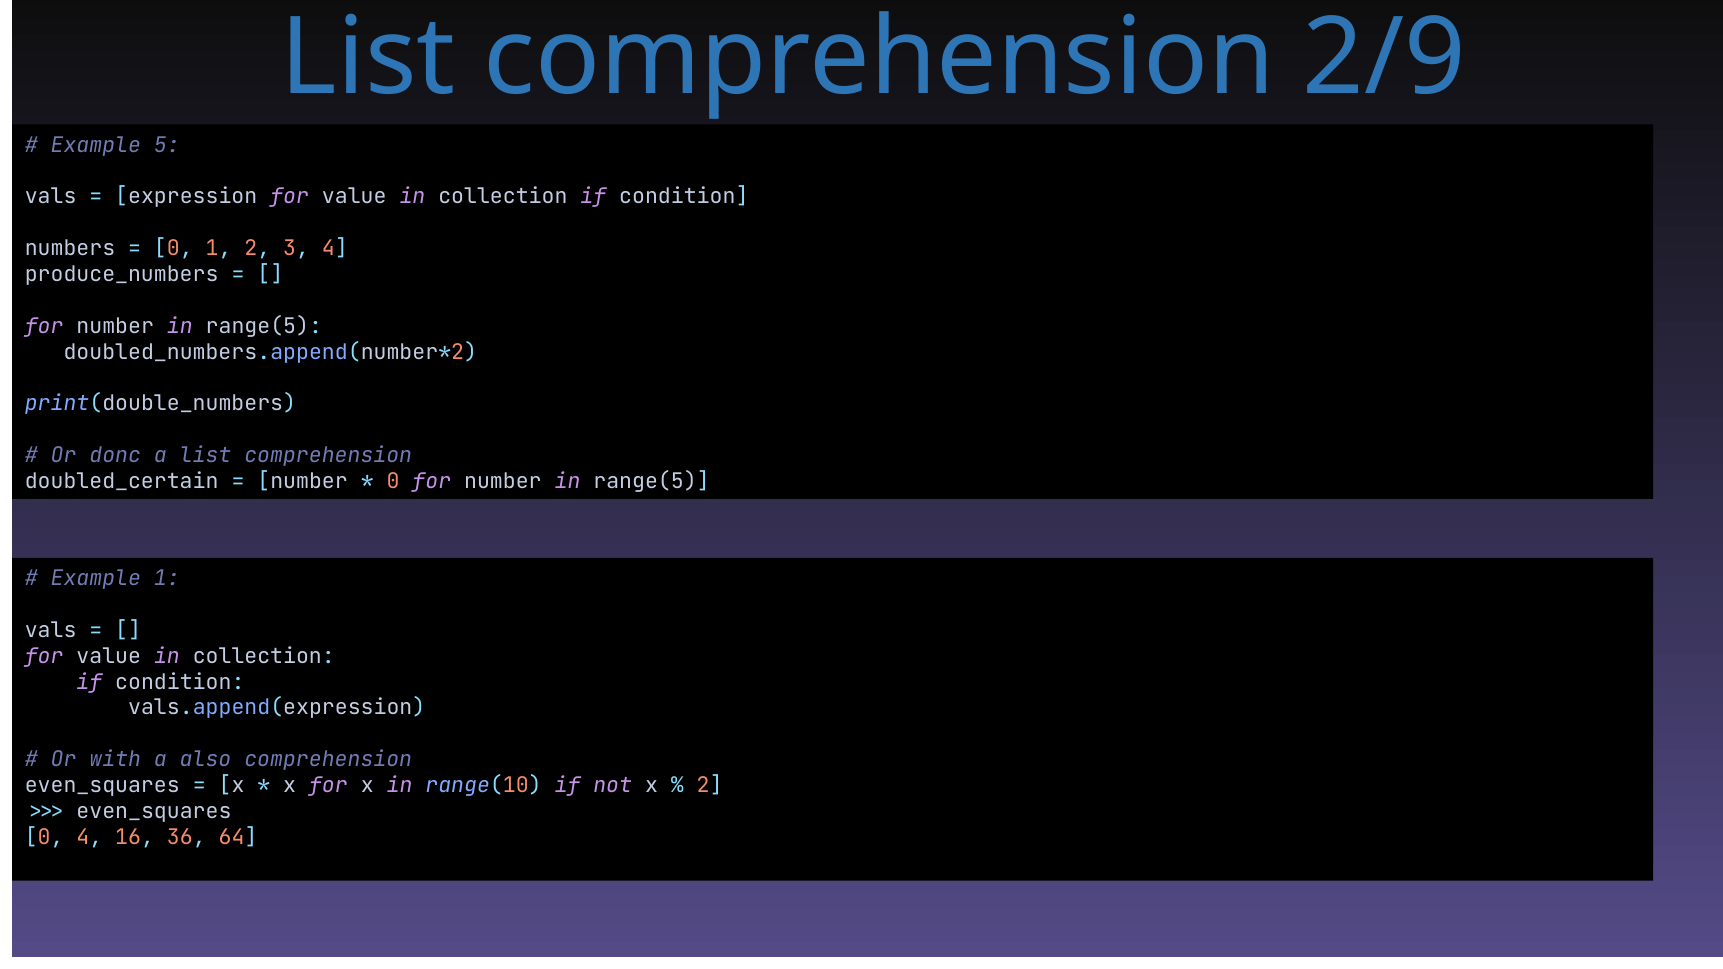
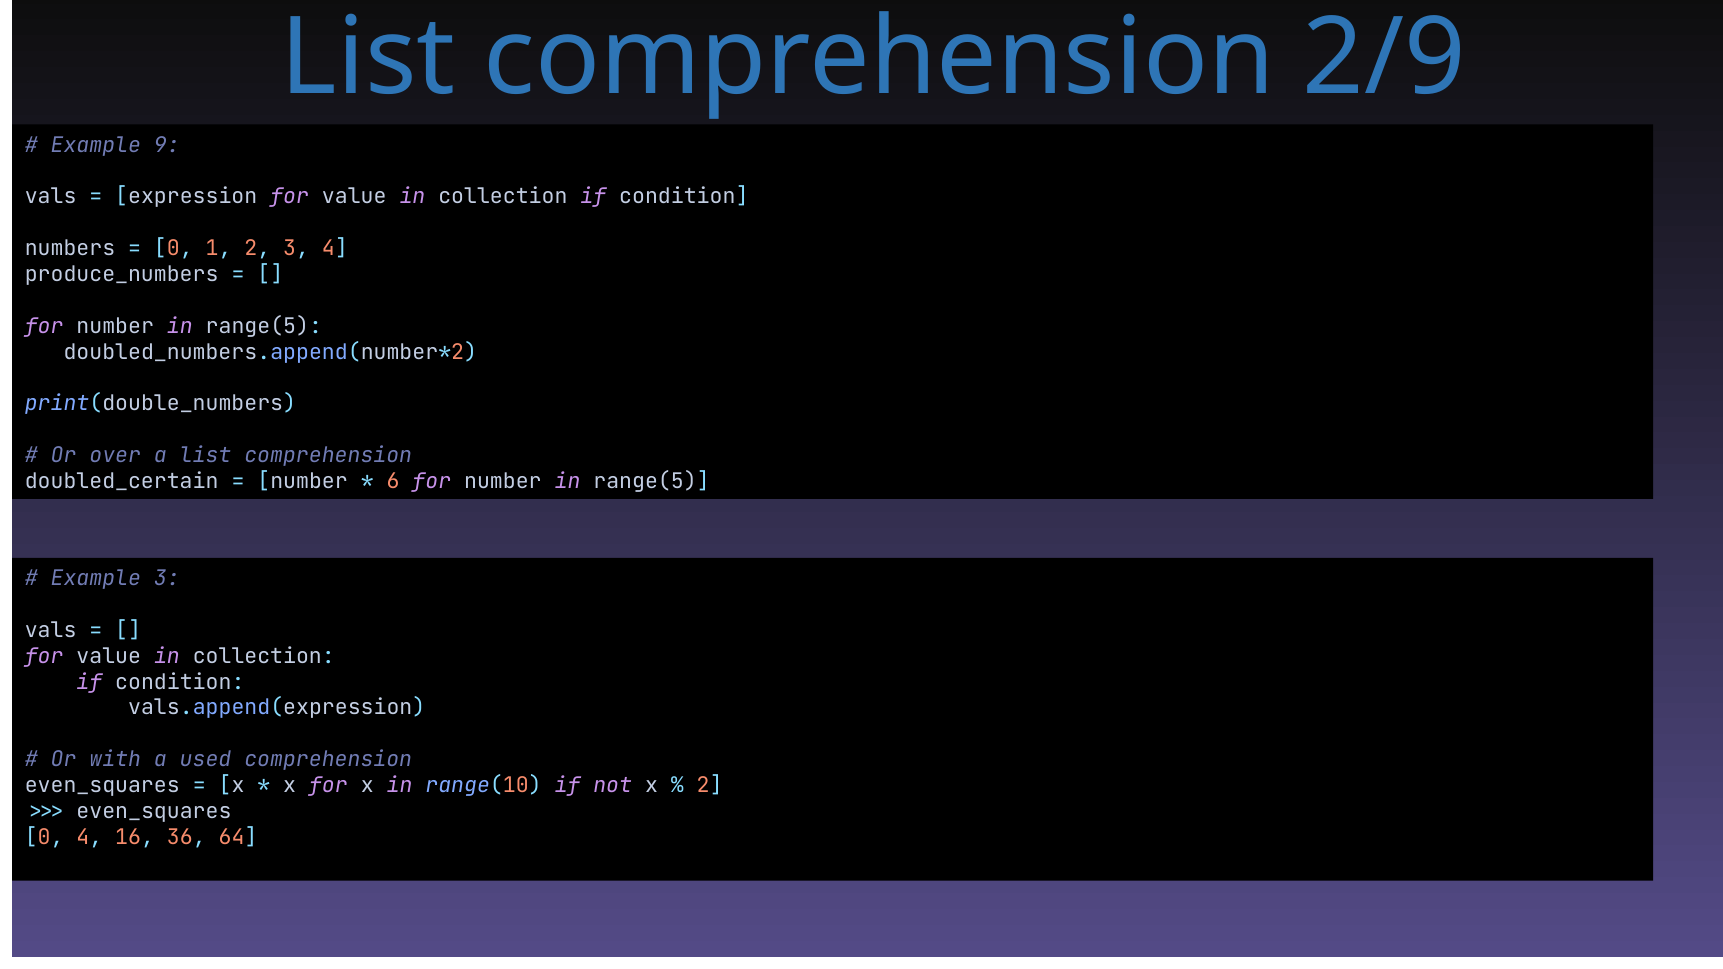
5: 5 -> 9 (167, 145)
donc: donc -> over (115, 455)
0: 0 -> 6 (393, 481)
Example 1: 1 -> 3 (167, 579)
also: also -> used (206, 760)
